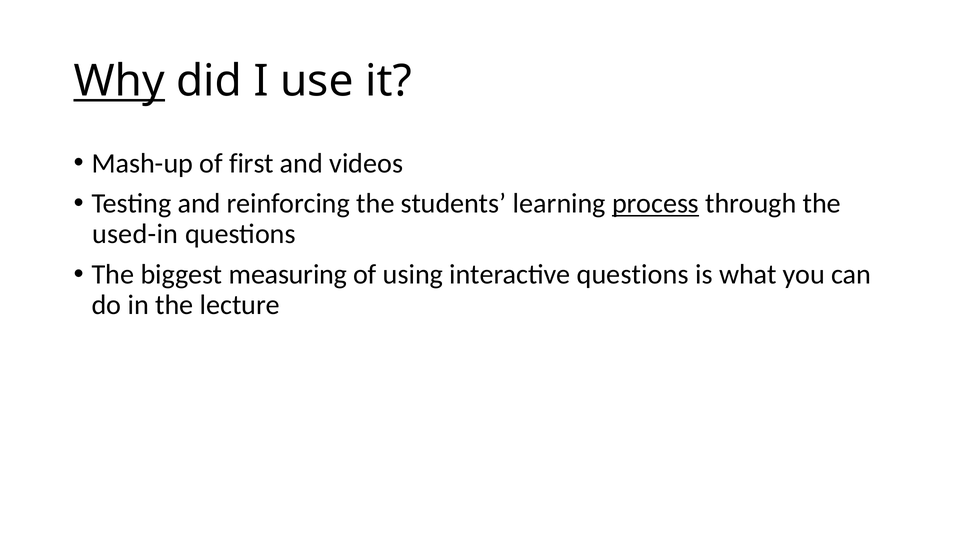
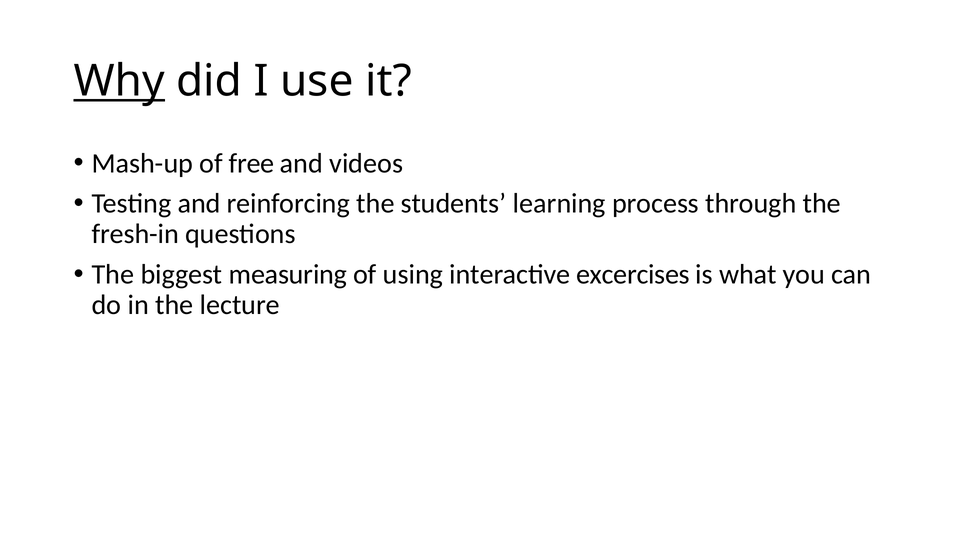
first: first -> free (252, 163)
process underline: present -> none (656, 204)
used-in: used-in -> fresh-in (135, 234)
interactive questions: questions -> excercises (633, 275)
